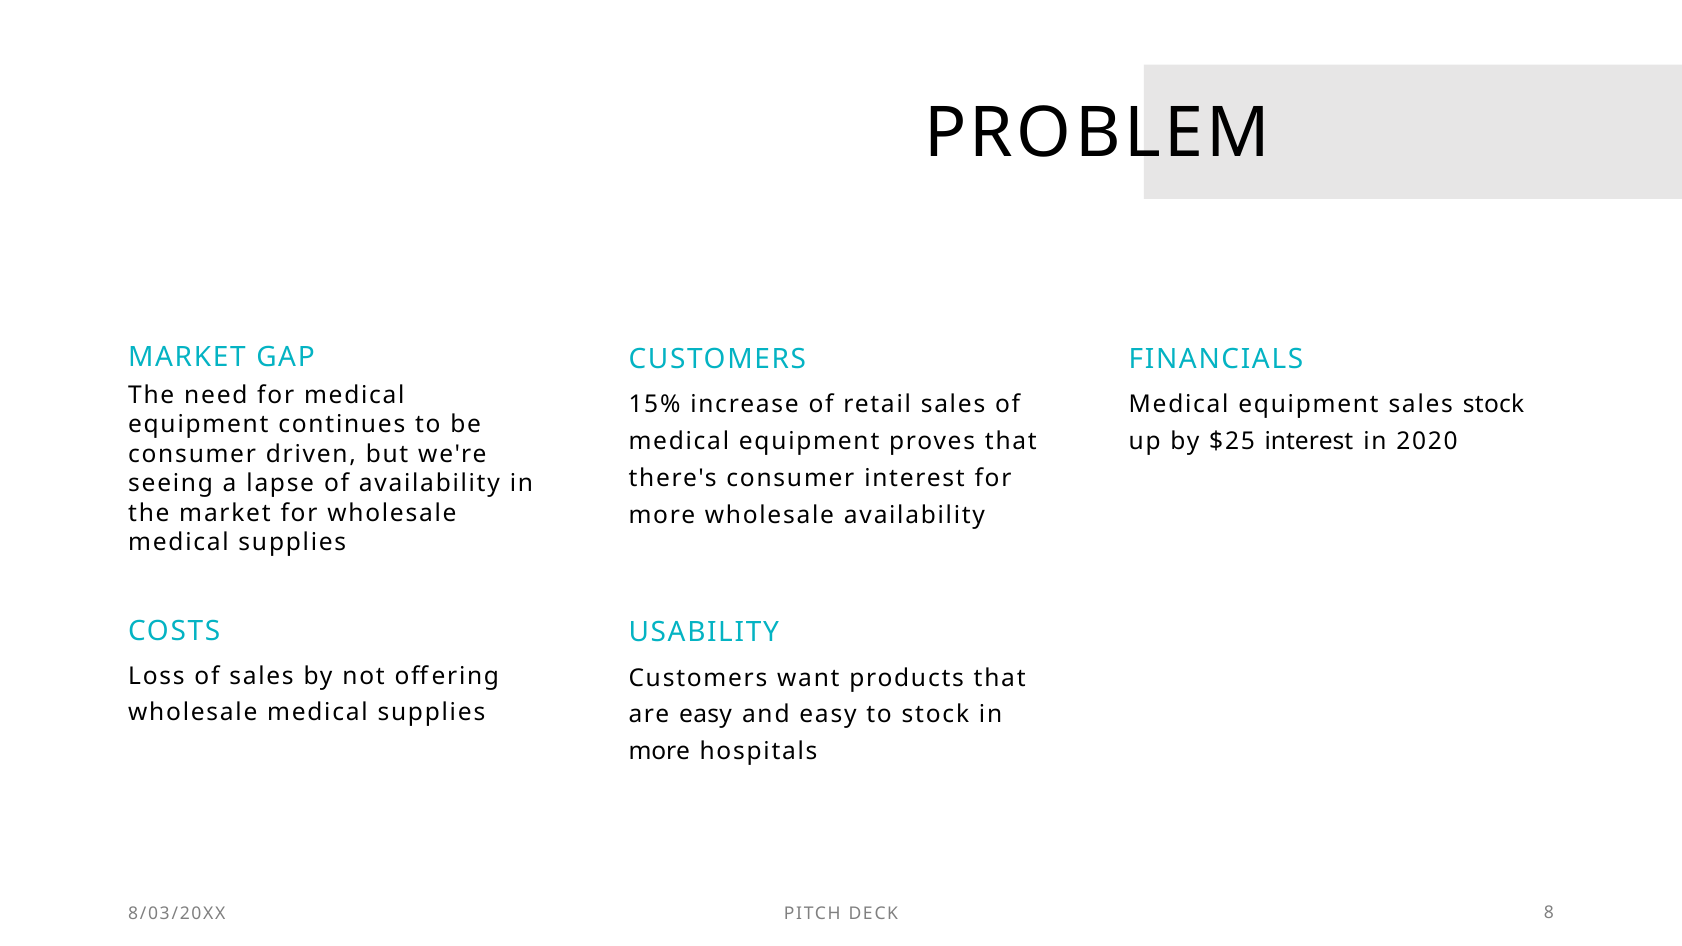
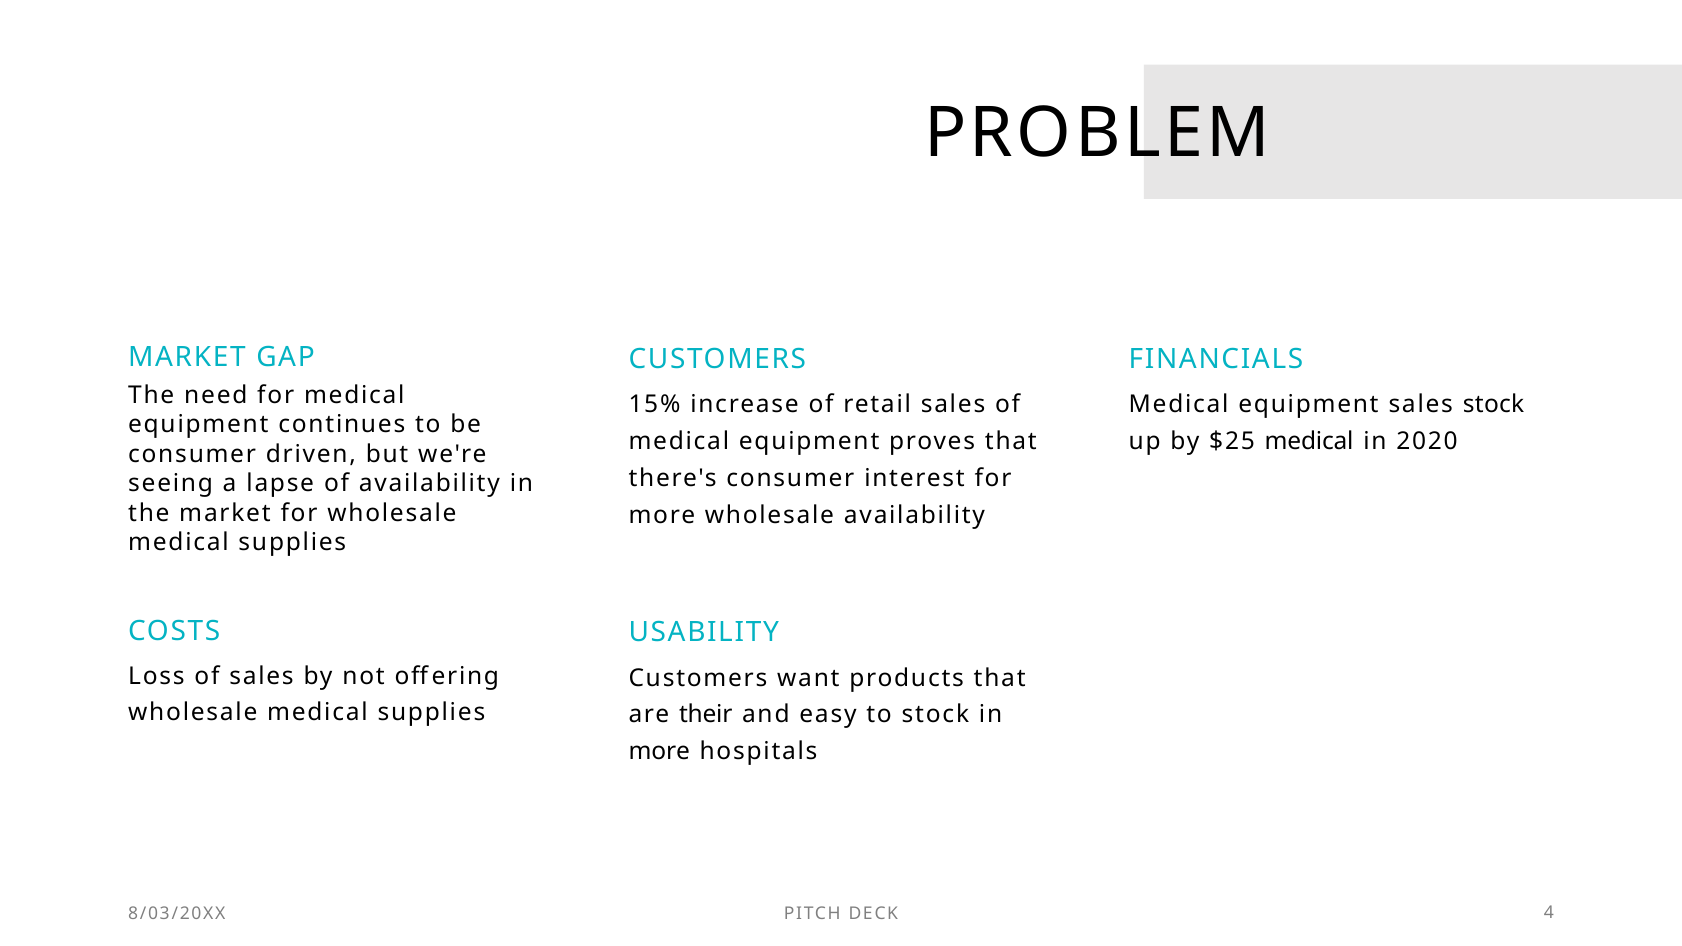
$25 interest: interest -> medical (1309, 441)
are easy: easy -> their (706, 715)
8: 8 -> 4 (1549, 913)
